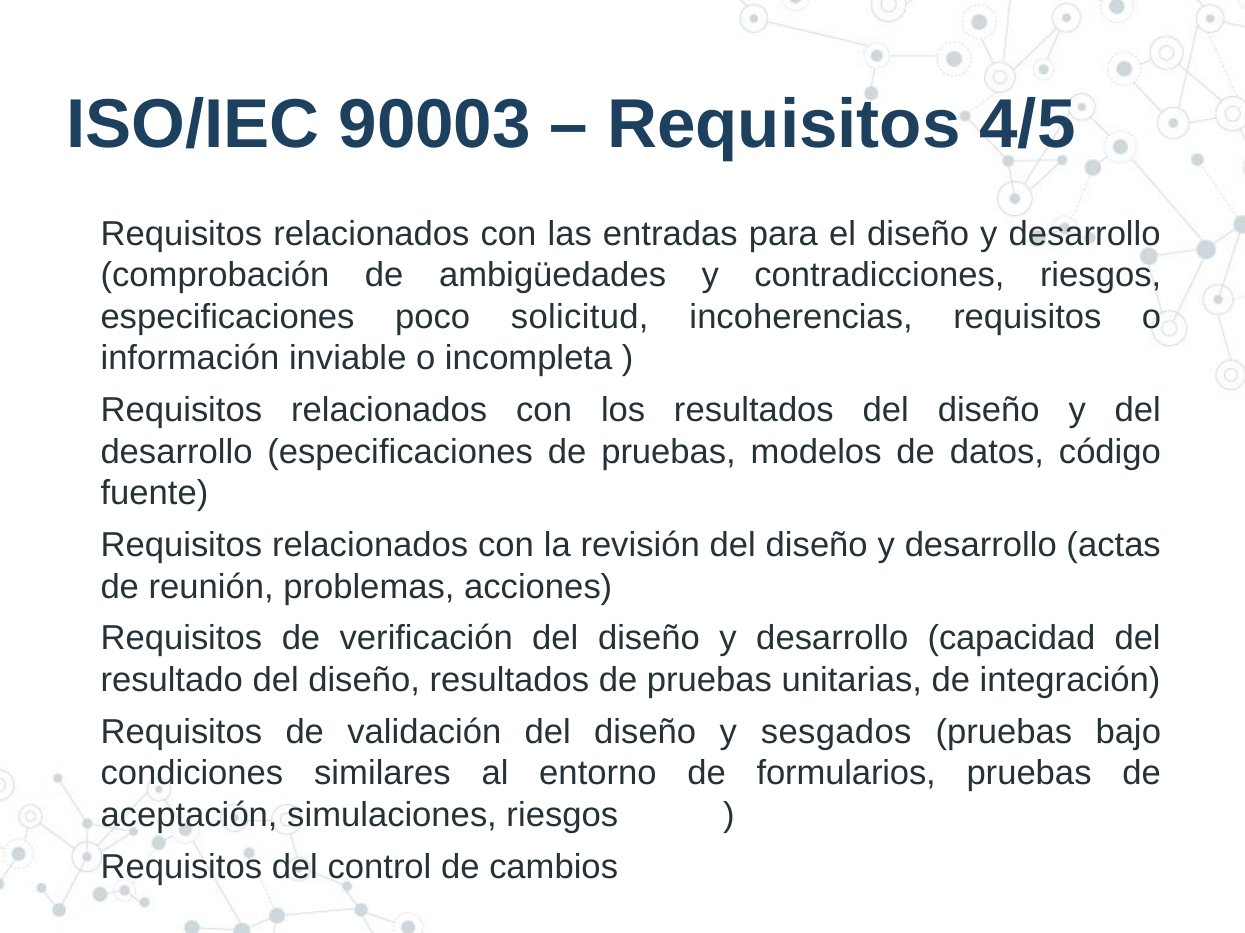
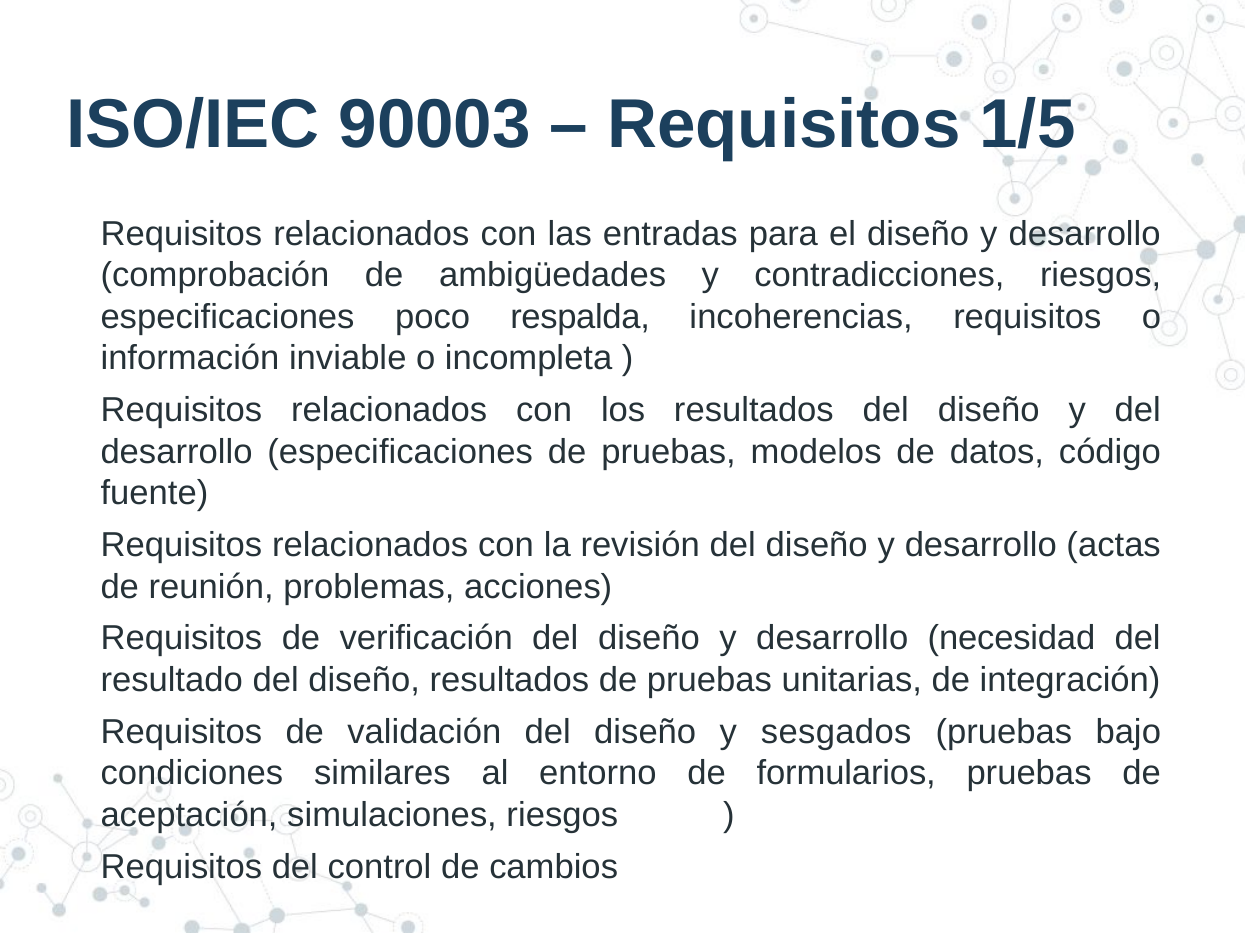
4/5: 4/5 -> 1/5 (1028, 125)
solicitud: solicitud -> respalda (580, 317)
capacidad: capacidad -> necesidad (1011, 639)
